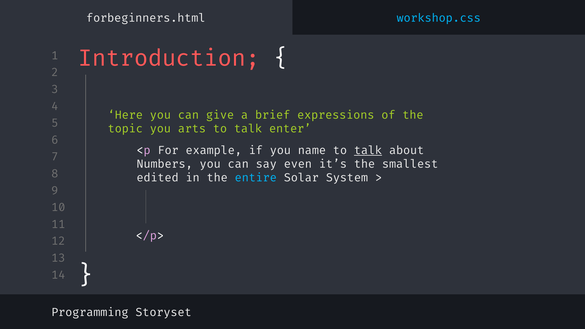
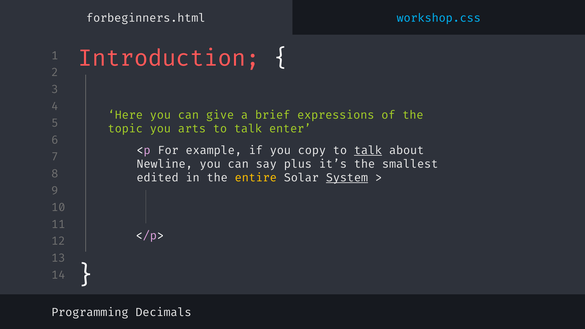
name: name -> copy (312, 150)
Numbers: Numbers -> Newline (165, 164)
even: even -> plus (298, 164)
entire colour: light blue -> yellow (256, 178)
System underline: none -> present (347, 178)
Storyset: Storyset -> Decimals (164, 313)
